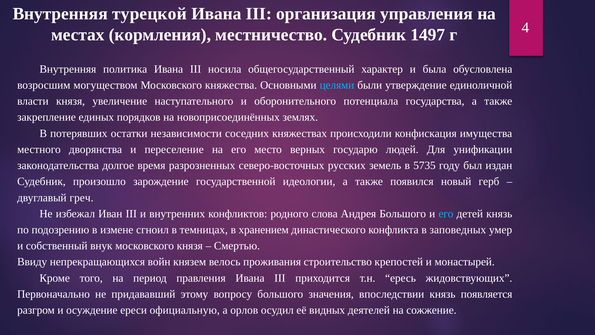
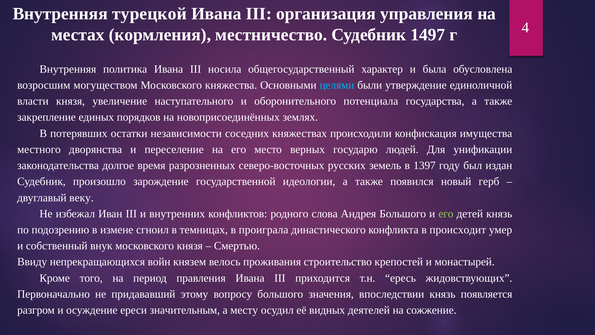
5735: 5735 -> 1397 (425, 165)
греч: греч -> веку (82, 197)
его colour: light blue -> light green (446, 214)
хранением: хранением -> проиграла (264, 230)
заповедных: заповедных -> происходит (458, 230)
официальную: официальную -> значительным (185, 310)
орлов: орлов -> месту (244, 310)
